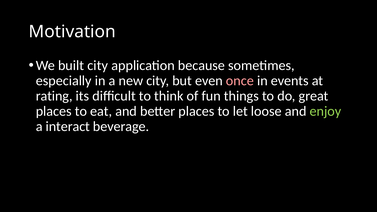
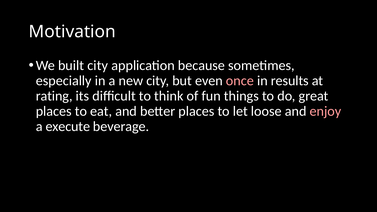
events: events -> results (290, 81)
enjoy colour: light green -> pink (325, 111)
interact: interact -> execute (68, 127)
